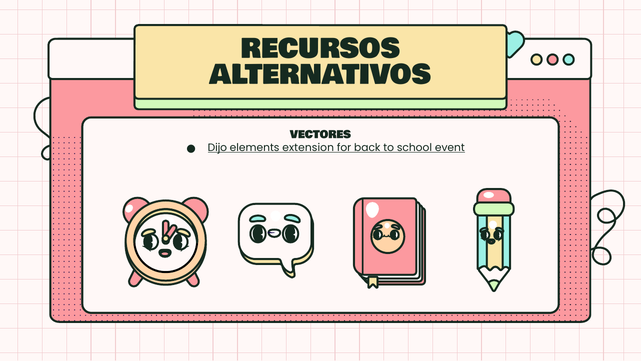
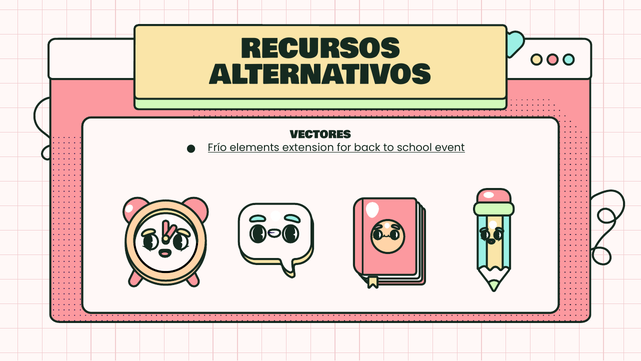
Dijo: Dijo -> Frío (217, 148)
